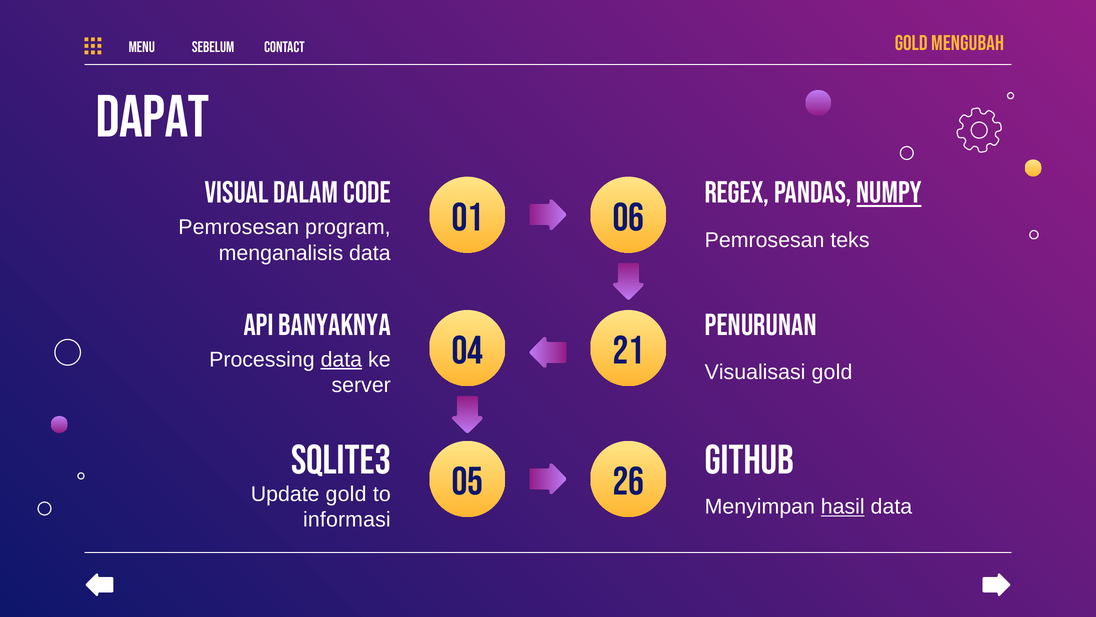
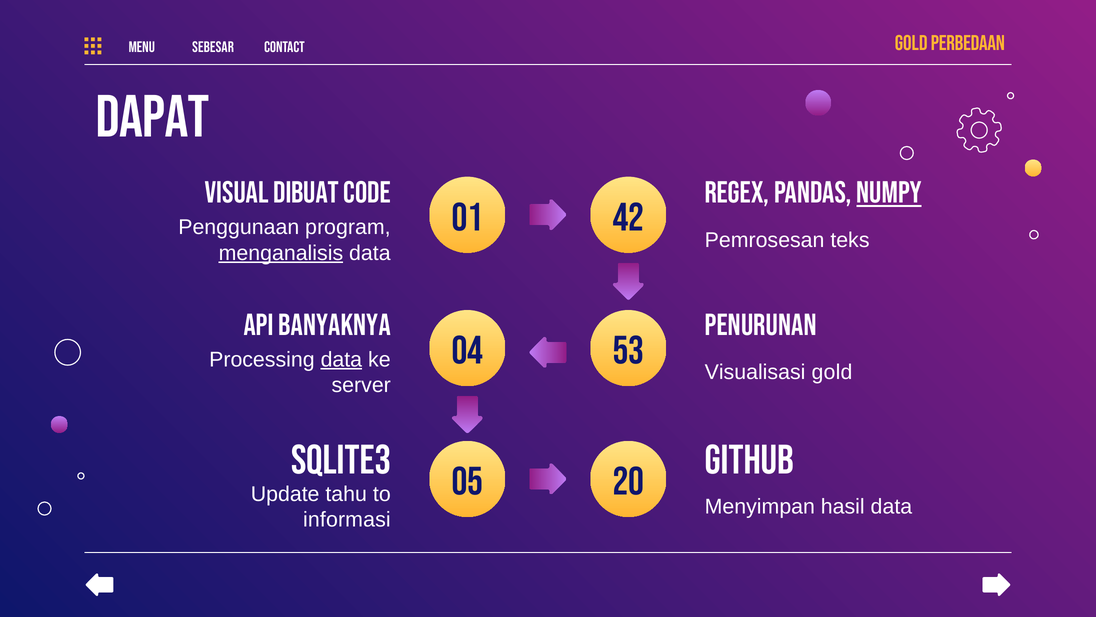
SEBELUM: SEBELUM -> SEBESAR (213, 47)
mengubah: mengubah -> perbedaan (968, 43)
dalam: dalam -> dibuat (306, 193)
06: 06 -> 42 (628, 217)
Pemrosesan: Pemrosesan -> Penggunaan (239, 227)
menganalisis underline: none -> present (281, 253)
21: 21 -> 53 (628, 350)
26: 26 -> 20 (628, 481)
Update gold: gold -> tahu (346, 494)
hasil underline: present -> none (843, 506)
